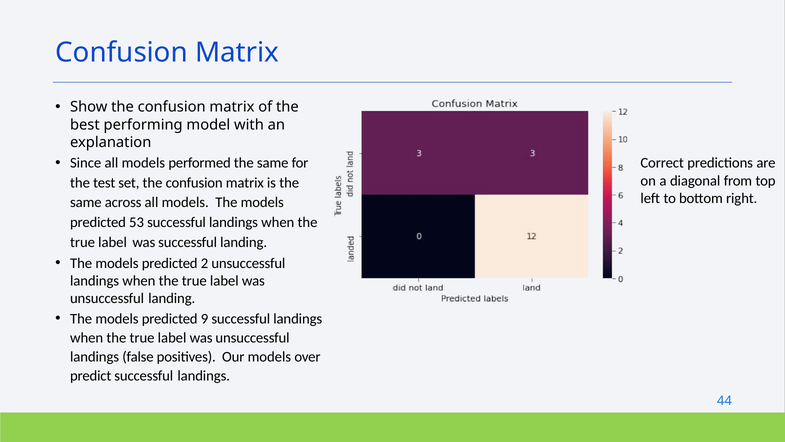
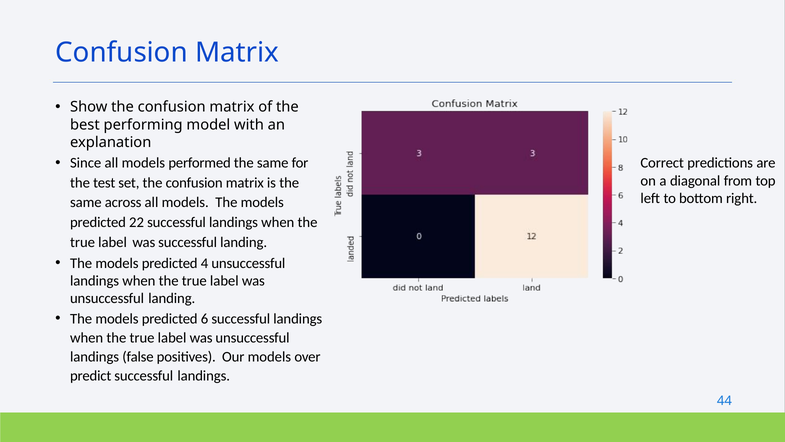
53: 53 -> 22 (137, 222)
2: 2 -> 4 (204, 263)
9: 9 -> 6 (204, 318)
